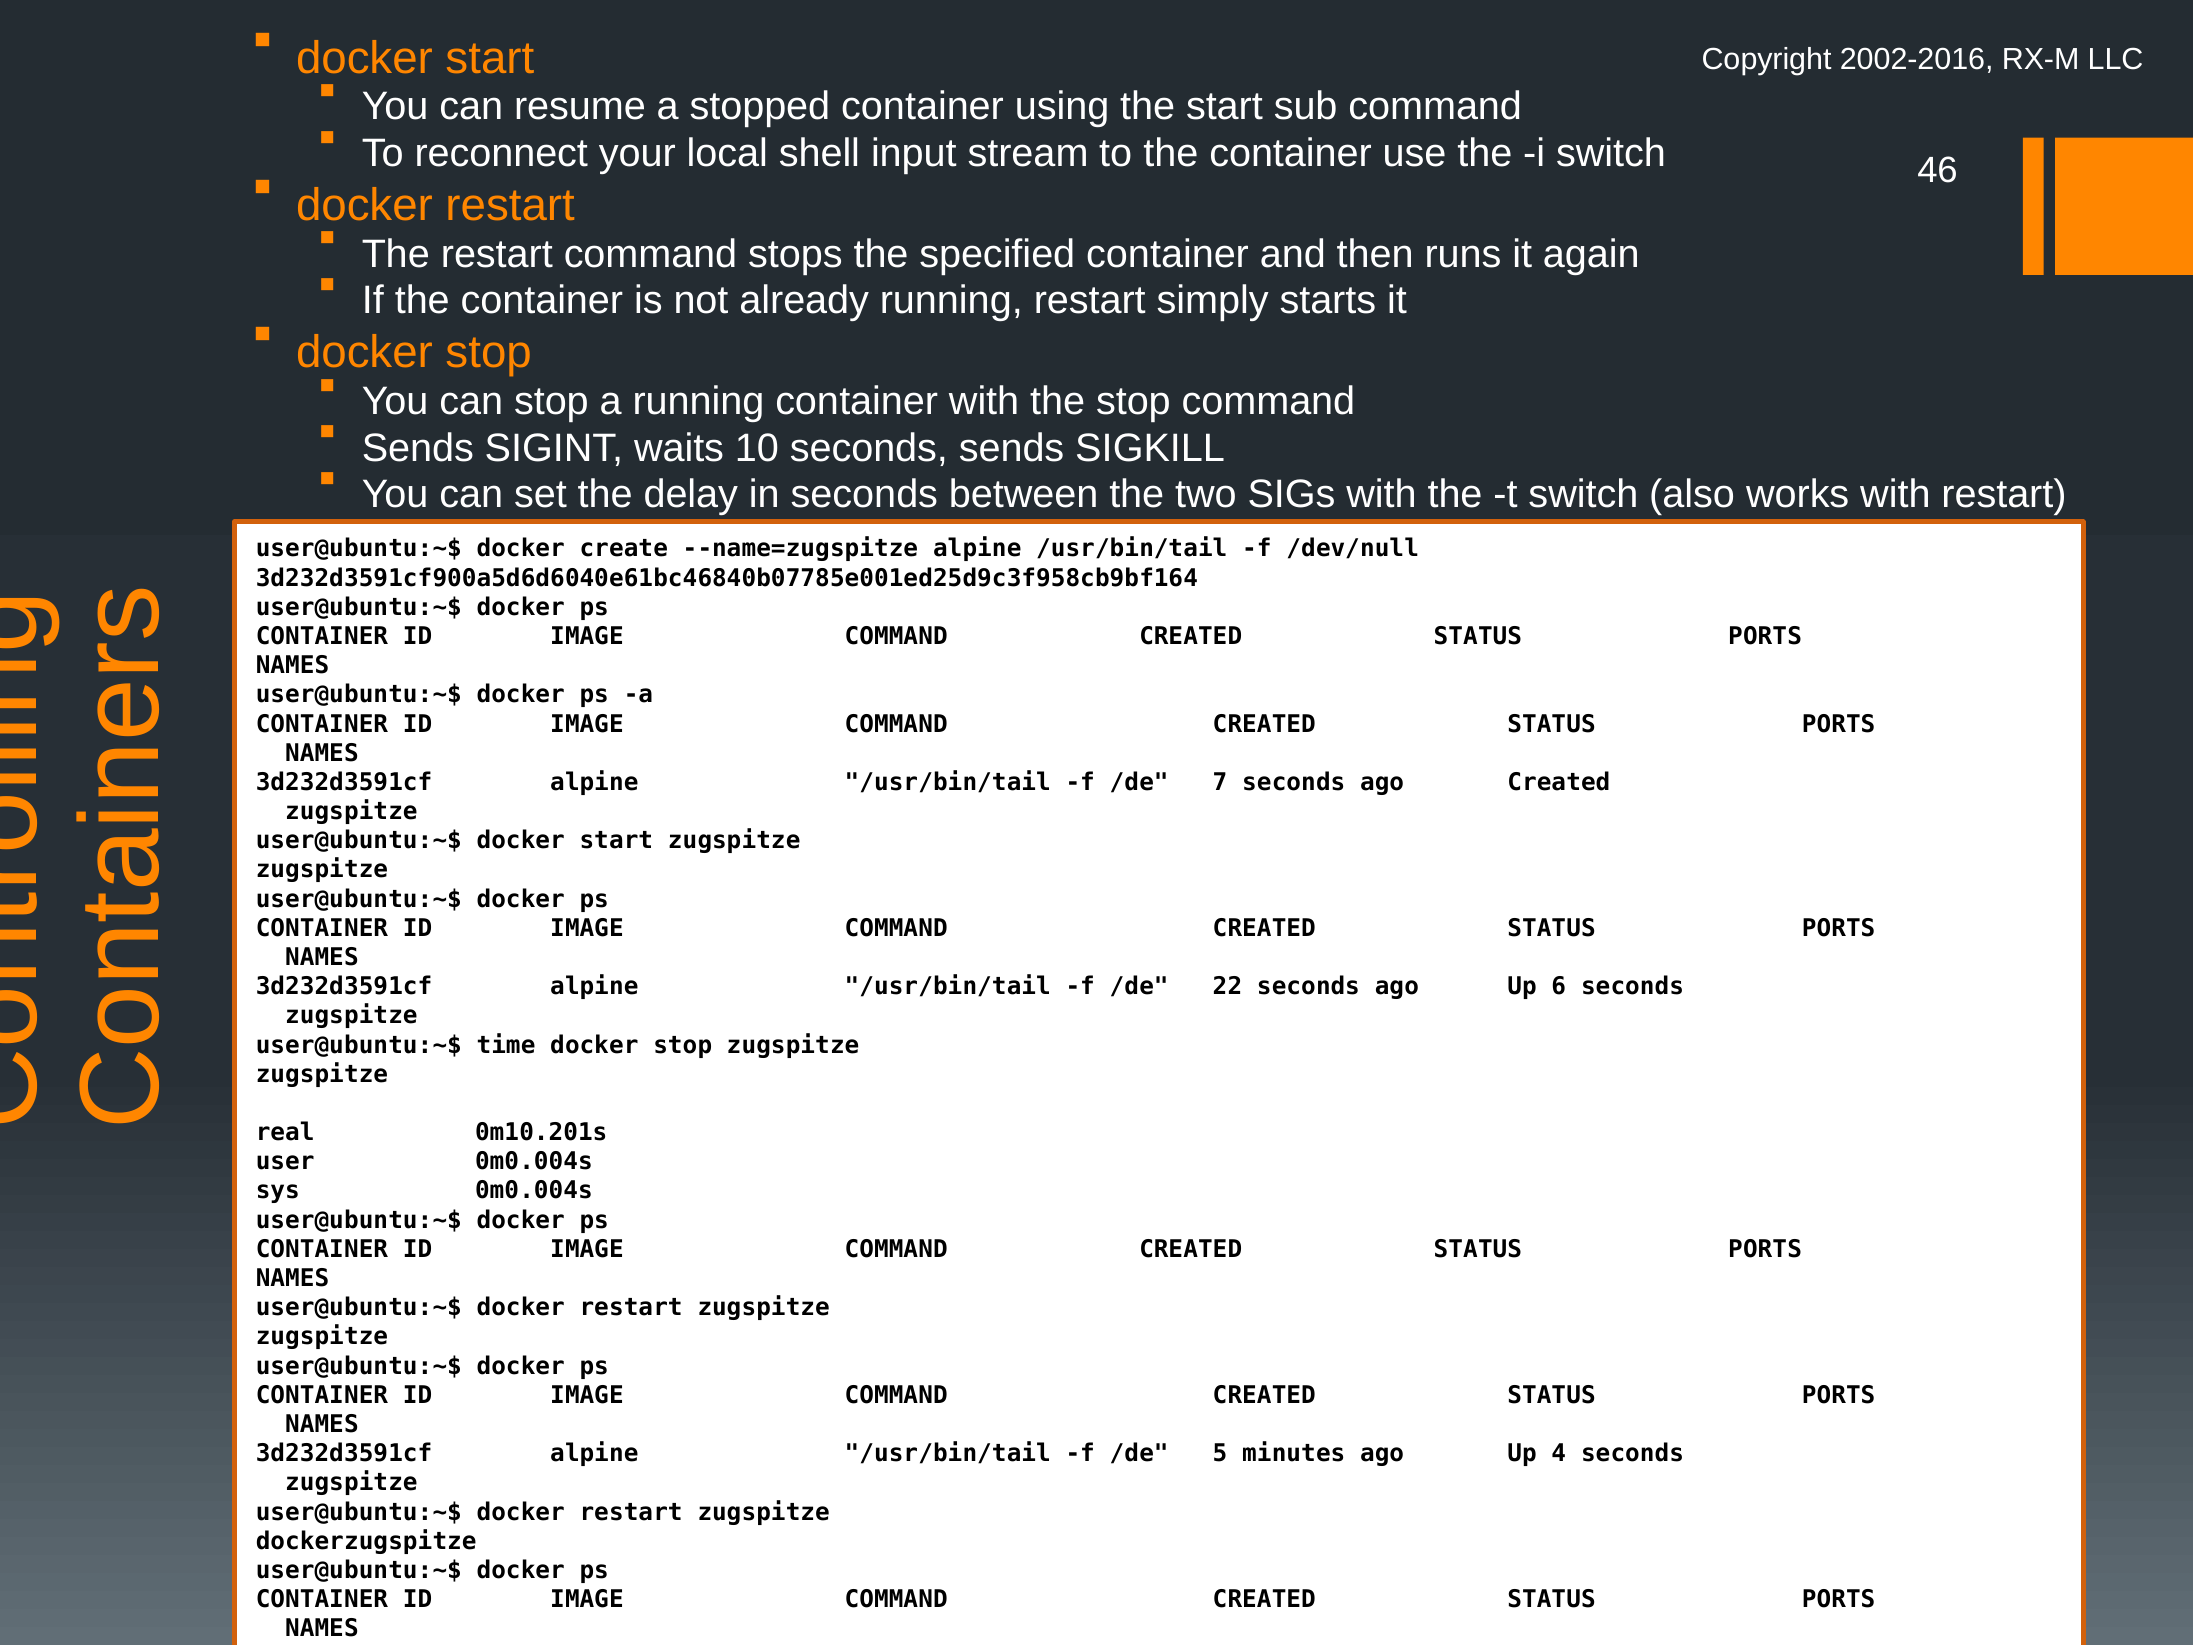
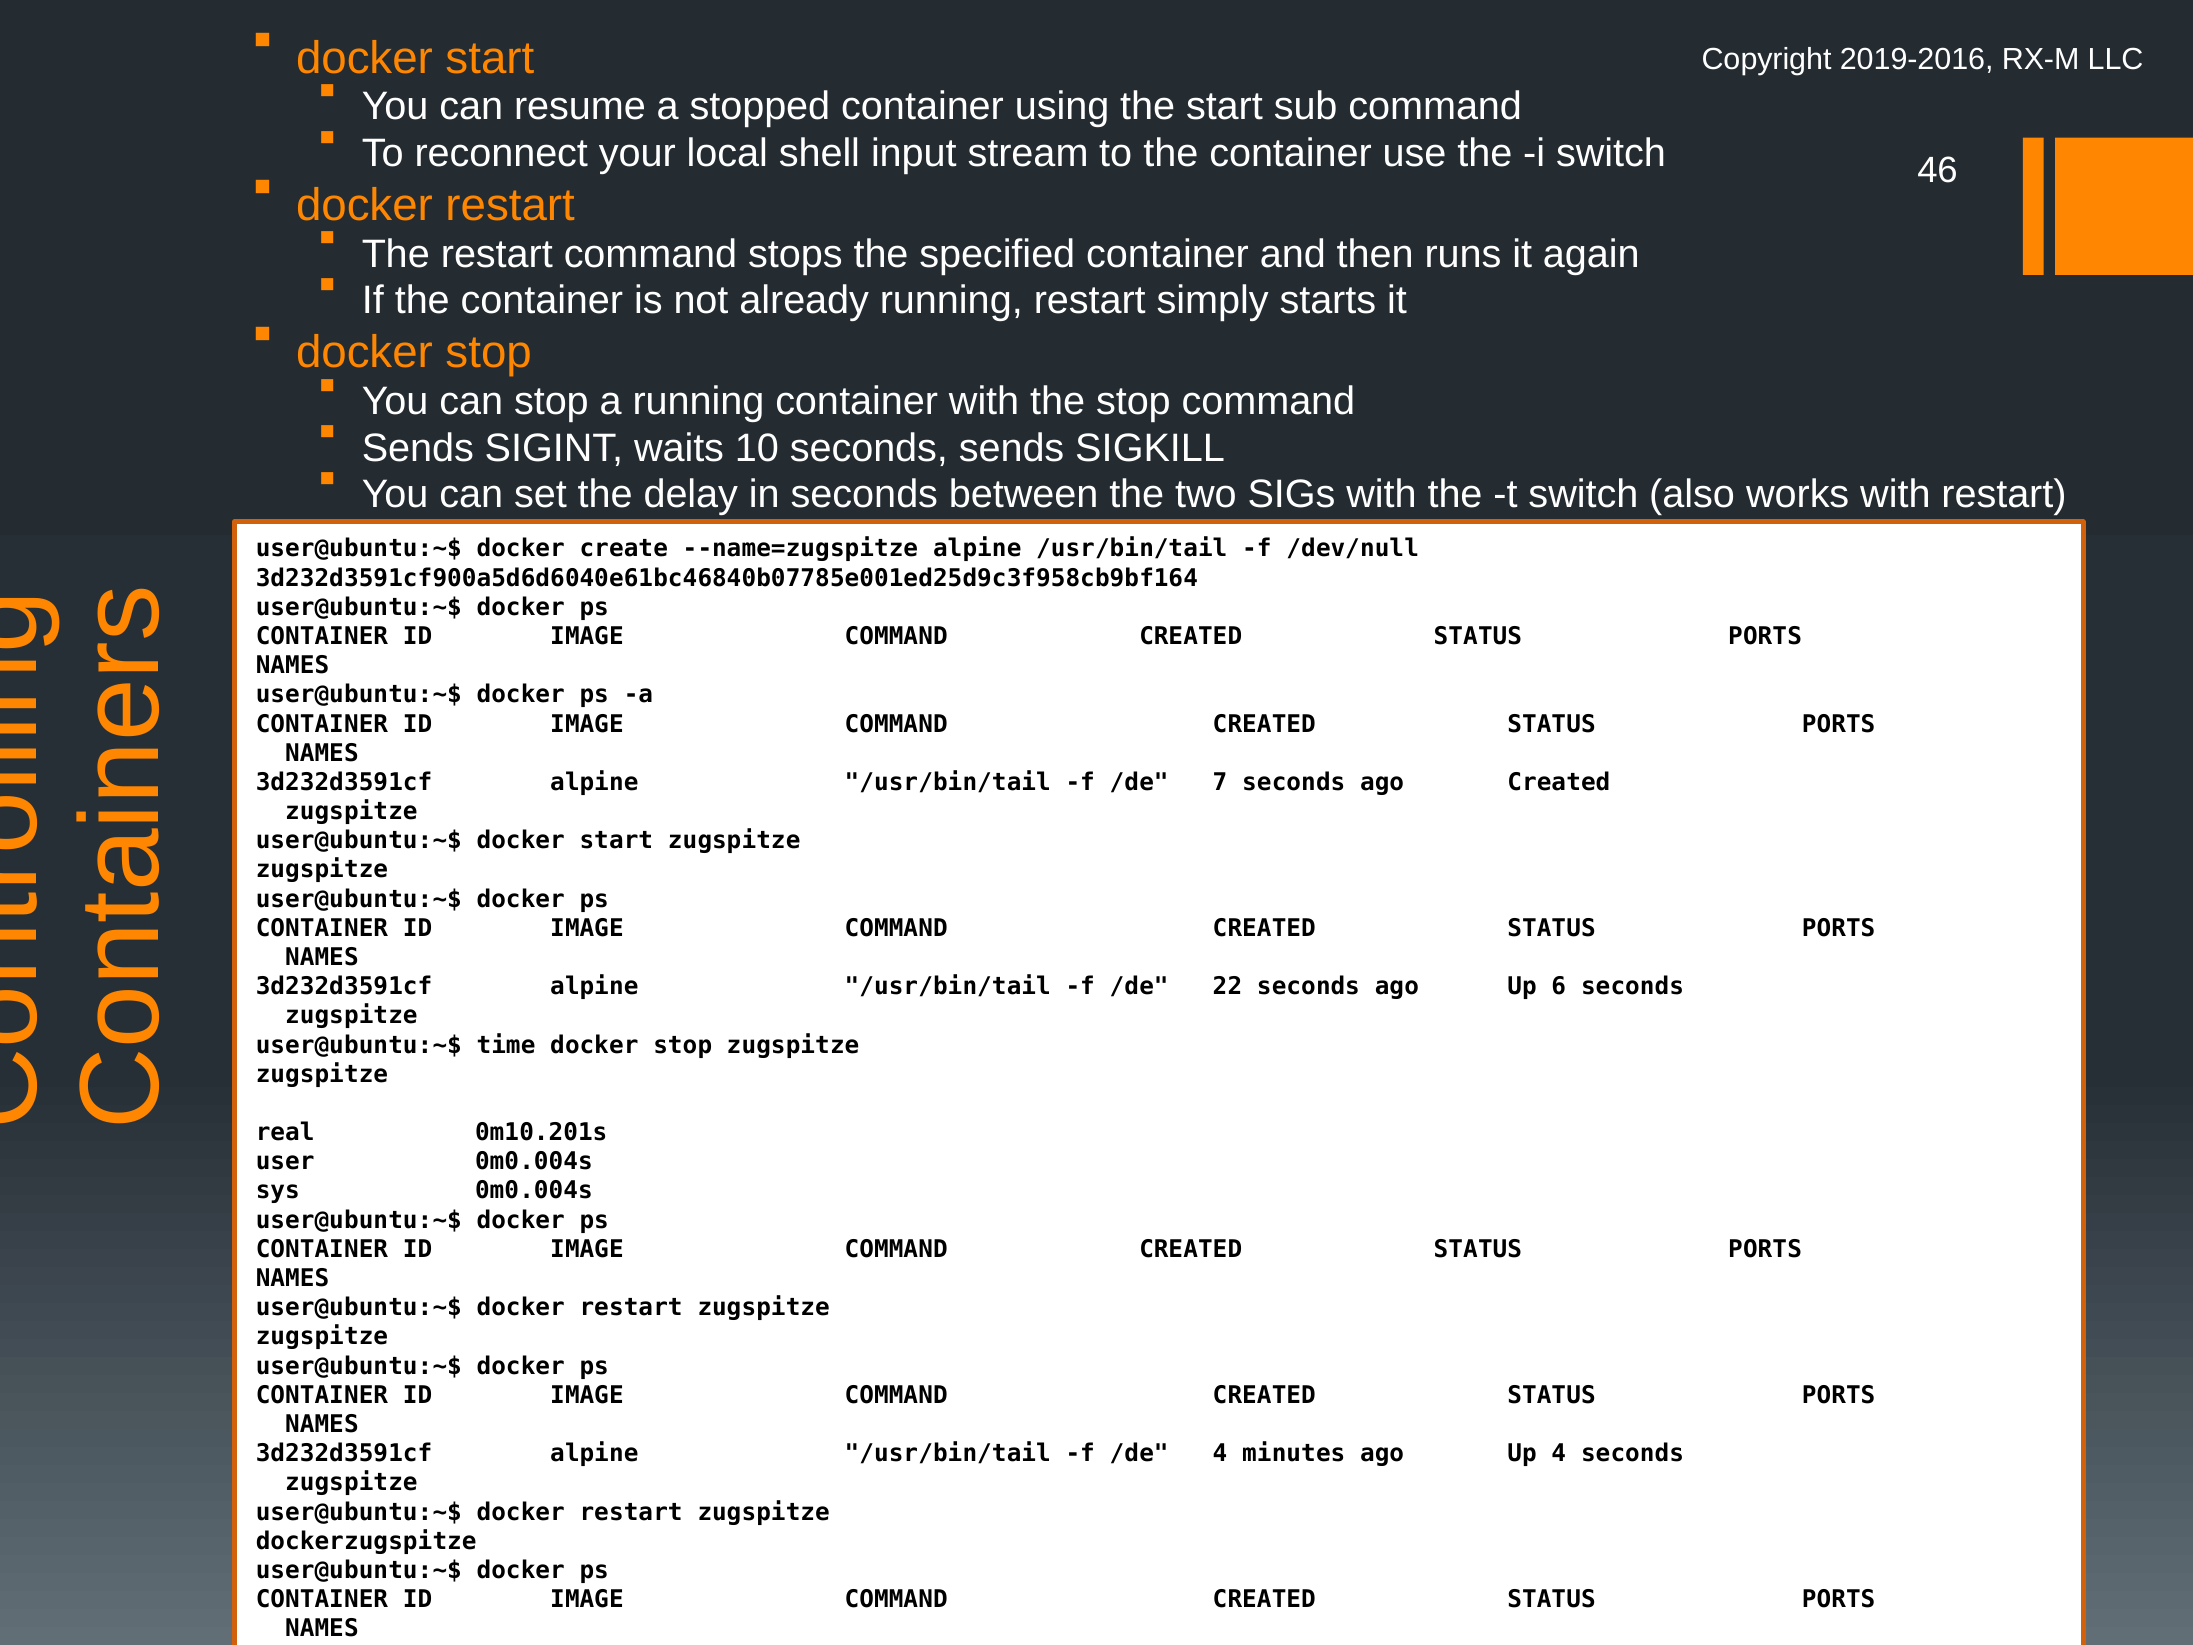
2002-2016: 2002-2016 -> 2019-2016 (1917, 59)
/de 5: 5 -> 4 (1220, 1453)
